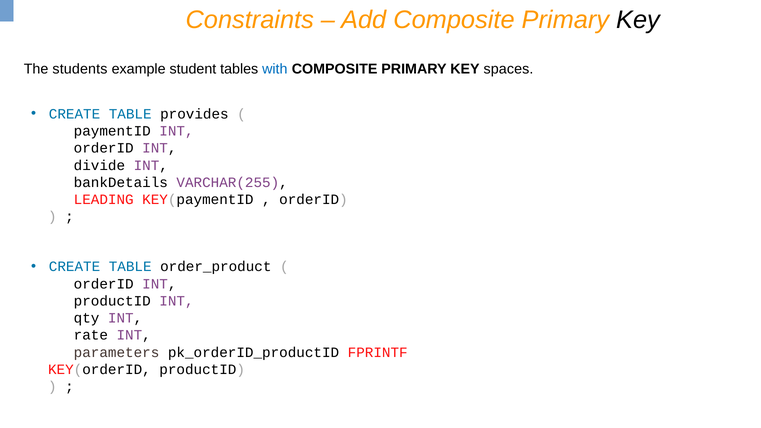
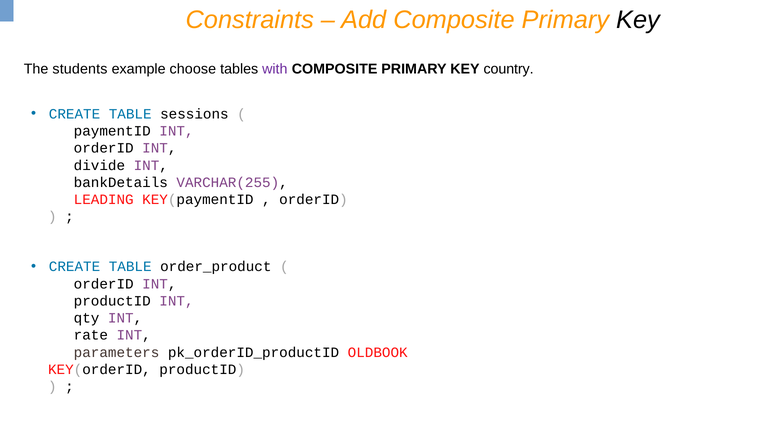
student: student -> choose (193, 69)
with colour: blue -> purple (275, 69)
spaces: spaces -> country (509, 69)
provides: provides -> sessions (194, 114)
FPRINTF: FPRINTF -> OLDBOOK (378, 352)
